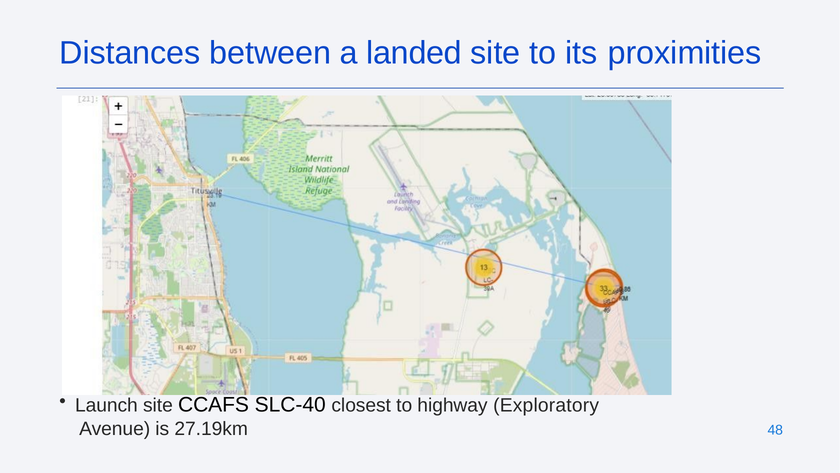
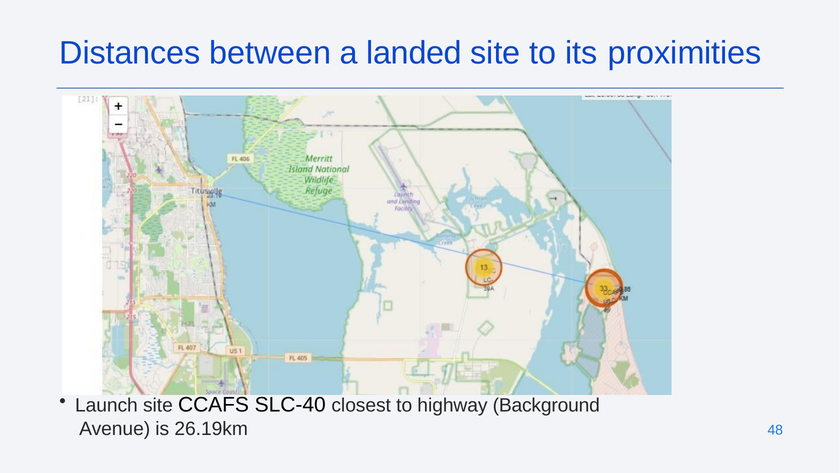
Exploratory: Exploratory -> Background (546, 405)
27.19km: 27.19km -> 26.19km (211, 428)
